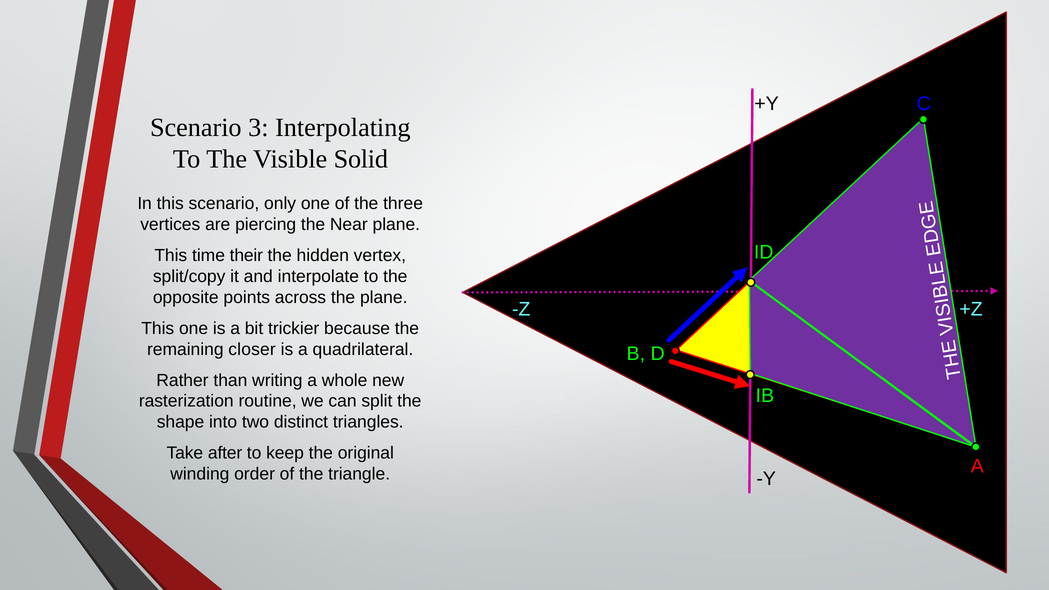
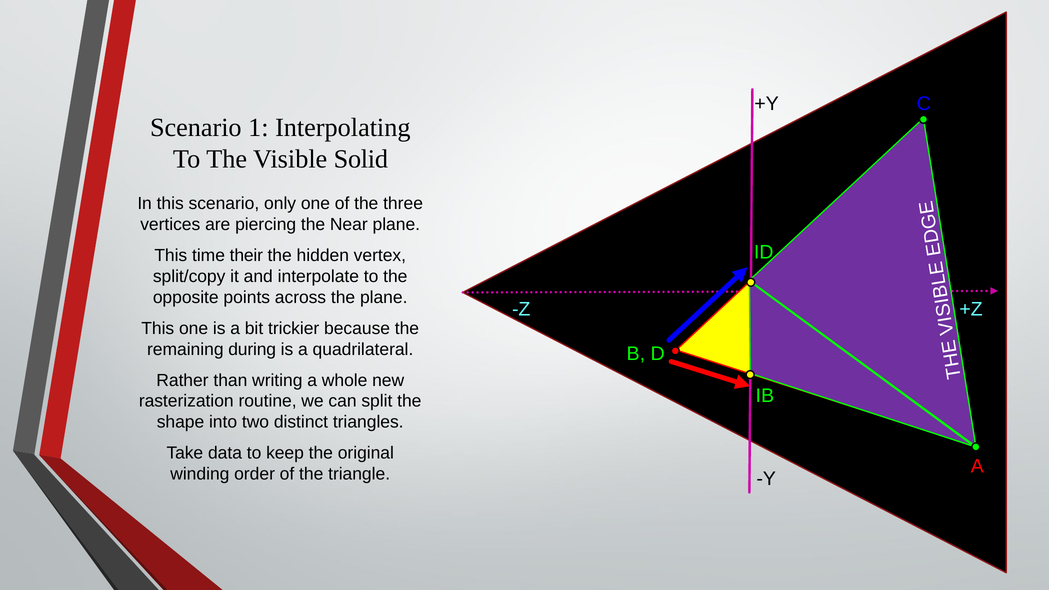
3: 3 -> 1 (258, 128)
closer: closer -> during (252, 349)
after: after -> data (225, 453)
